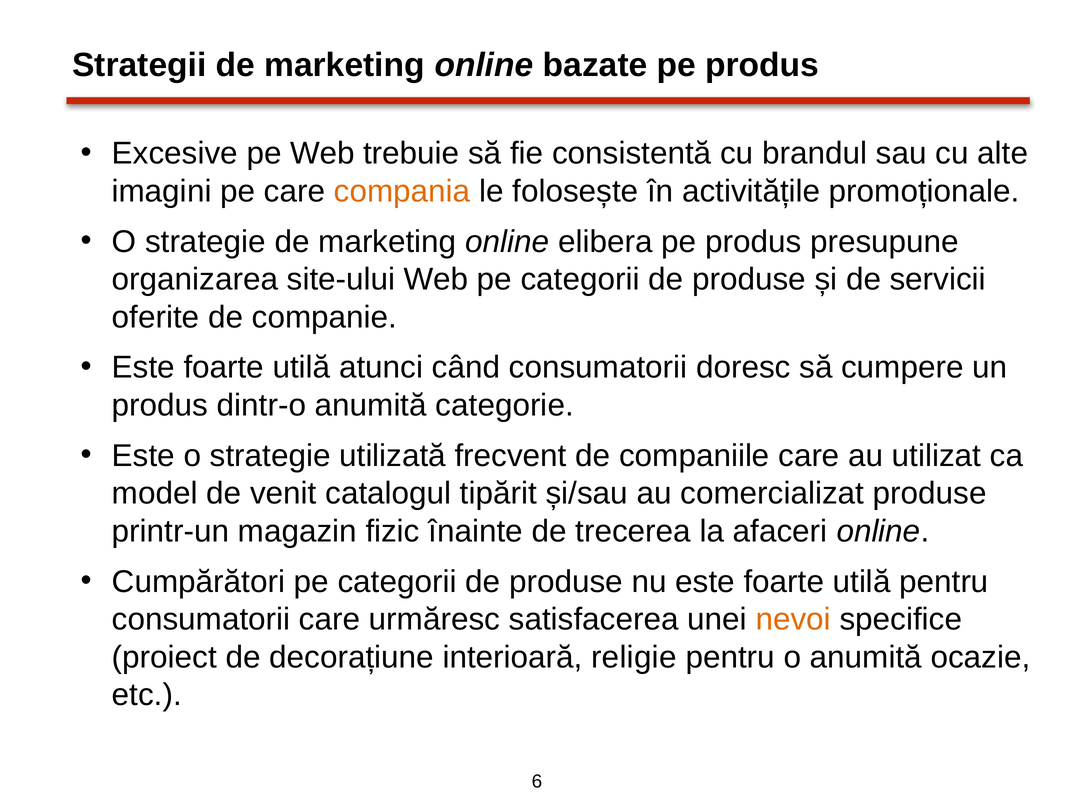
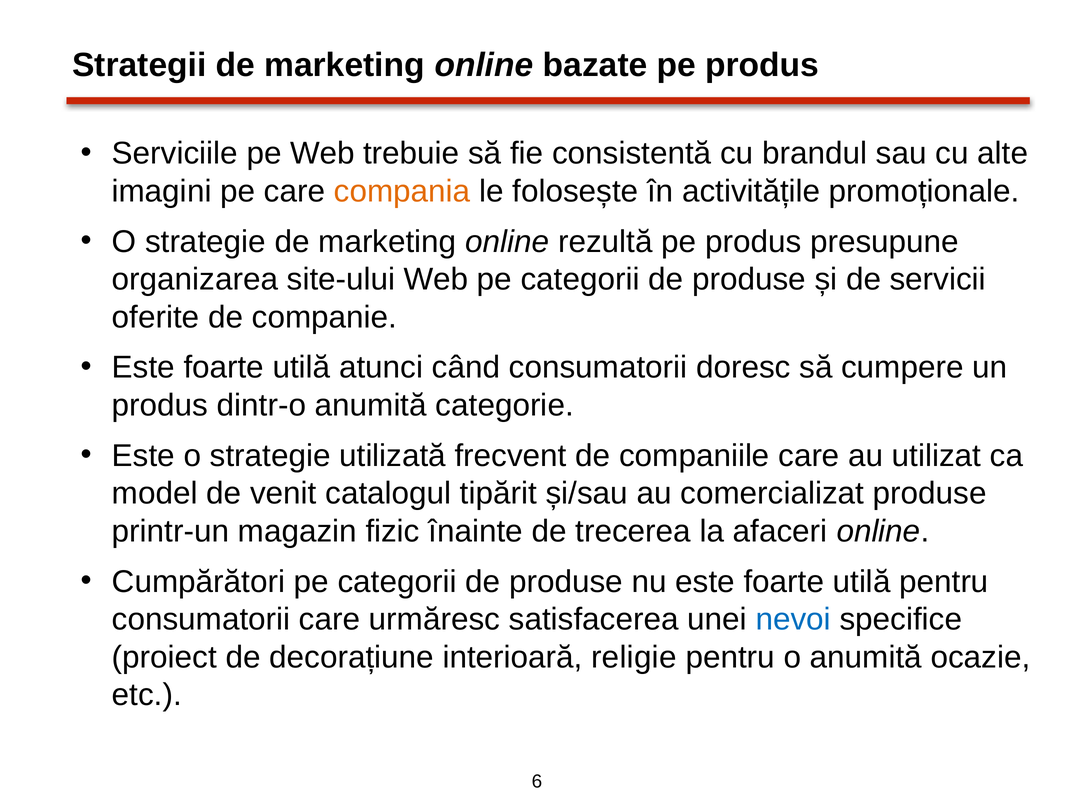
Excesive: Excesive -> Serviciile (175, 154)
elibera: elibera -> rezultă (605, 242)
nevoi colour: orange -> blue (793, 620)
